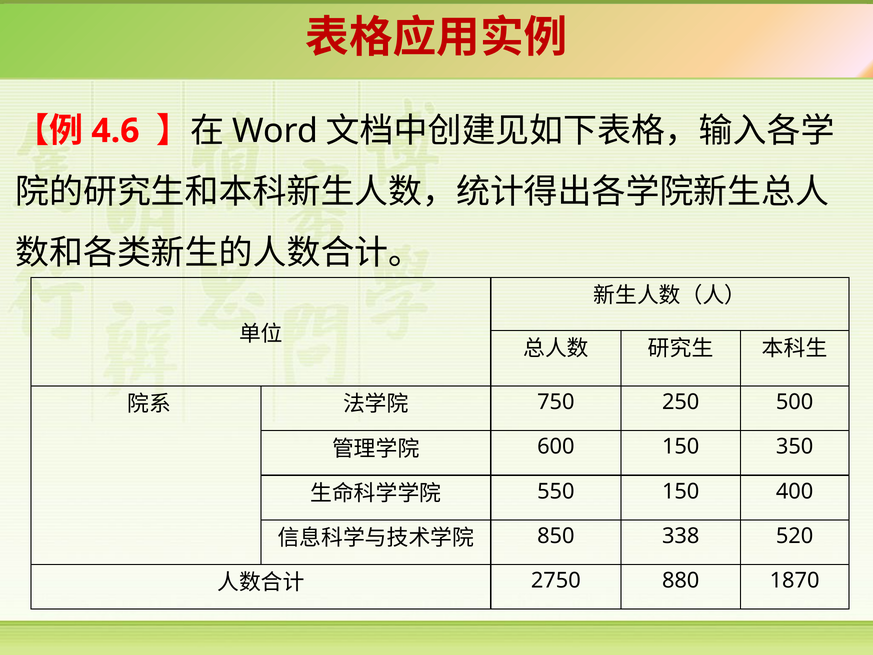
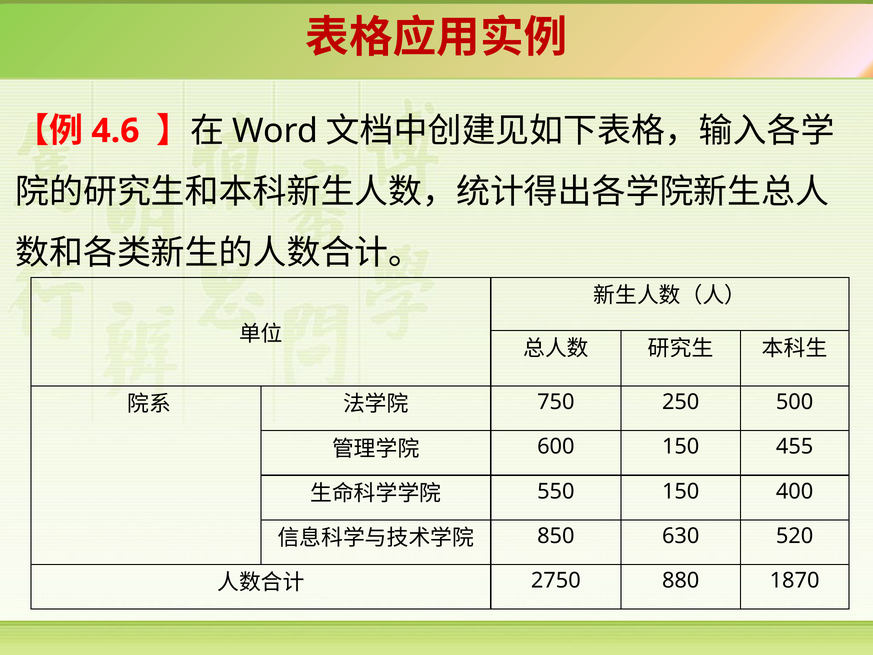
350: 350 -> 455 (795, 447)
338: 338 -> 630 (681, 536)
